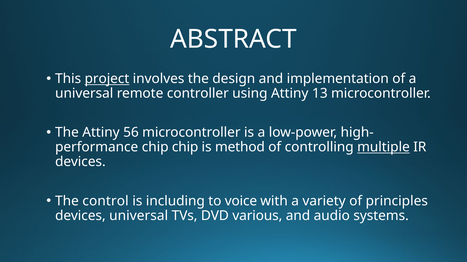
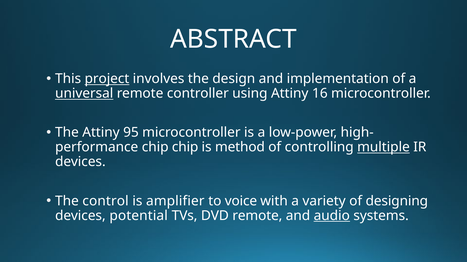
universal underline: none -> present (84, 94)
13: 13 -> 16 (320, 94)
56: 56 -> 95 (131, 133)
including: including -> amplifier (175, 201)
principles: principles -> designing (397, 201)
devices universal: universal -> potential (139, 216)
DVD various: various -> remote (257, 216)
audio underline: none -> present (332, 216)
